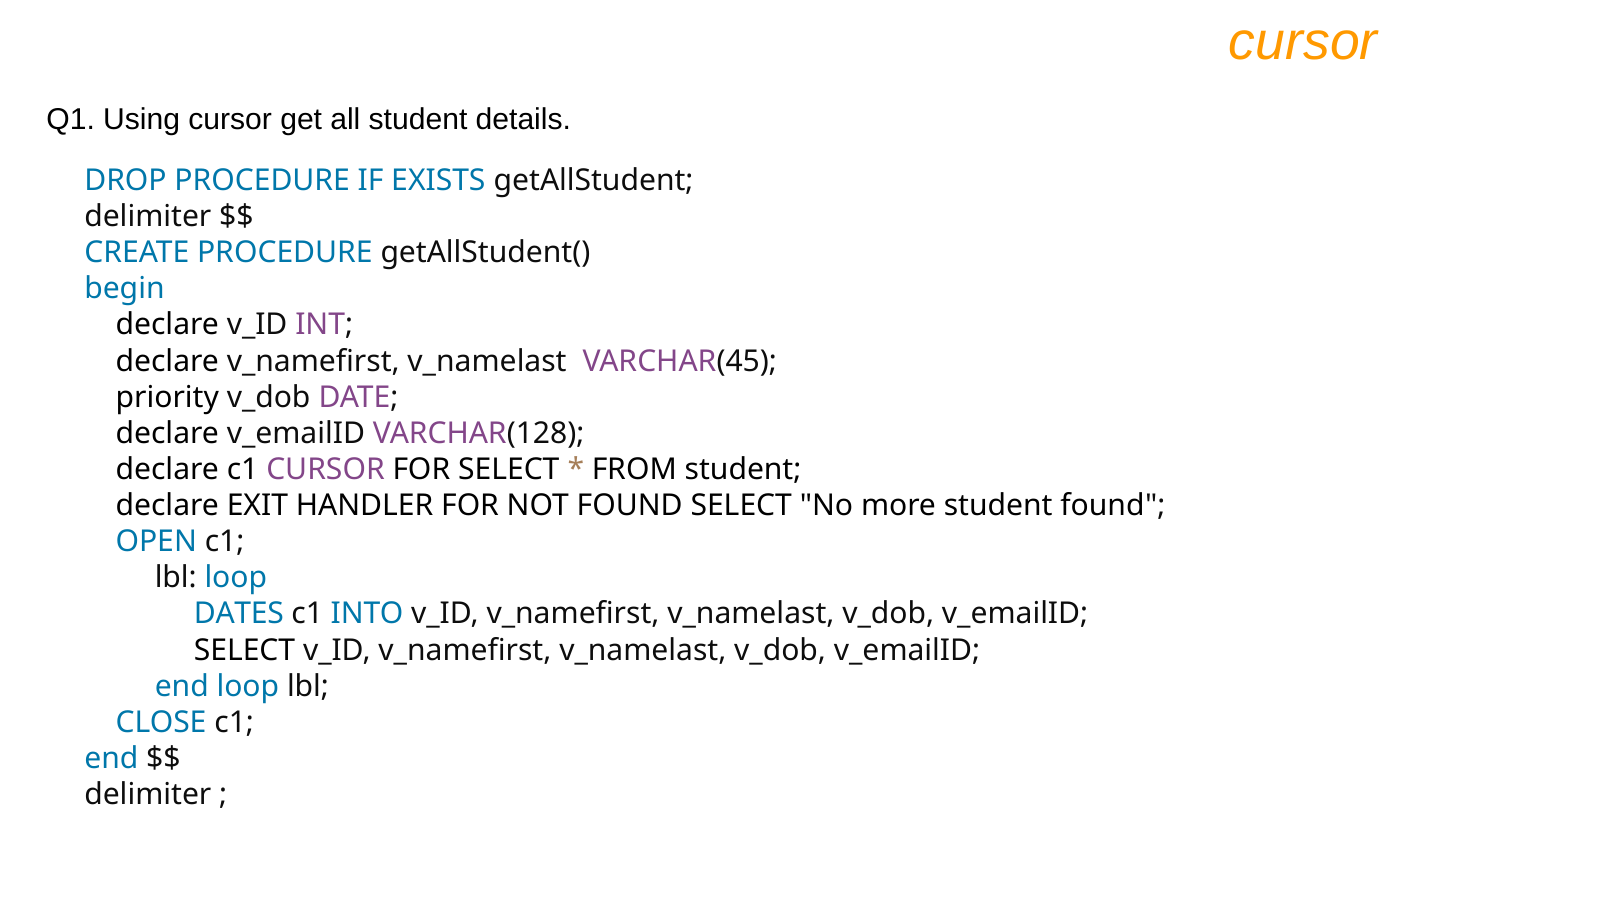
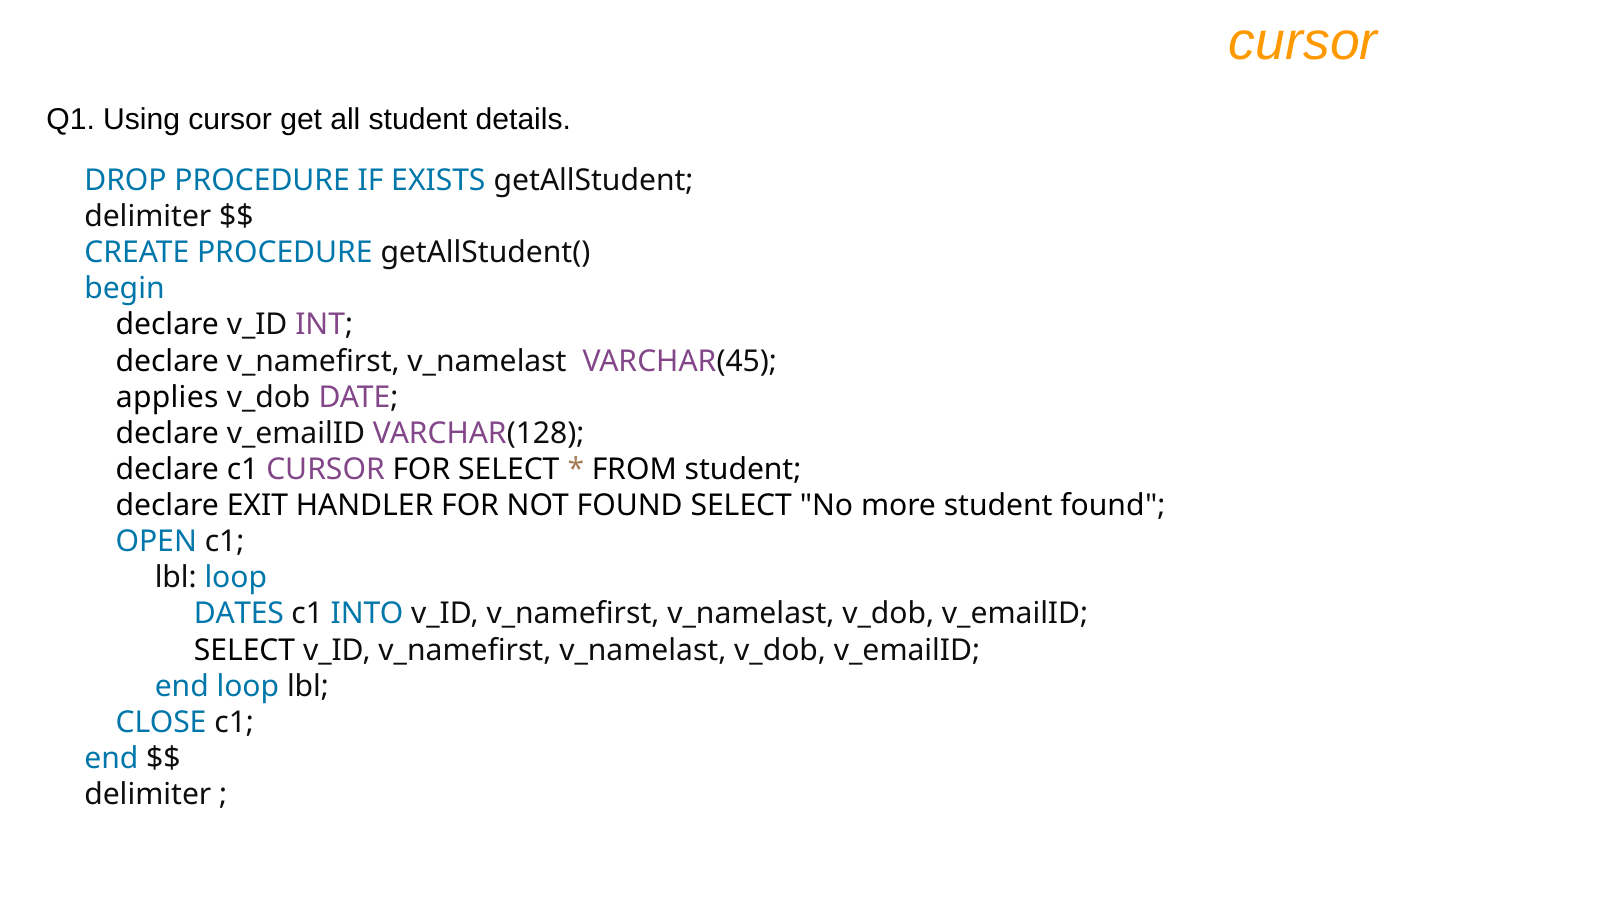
priority: priority -> applies (167, 397)
